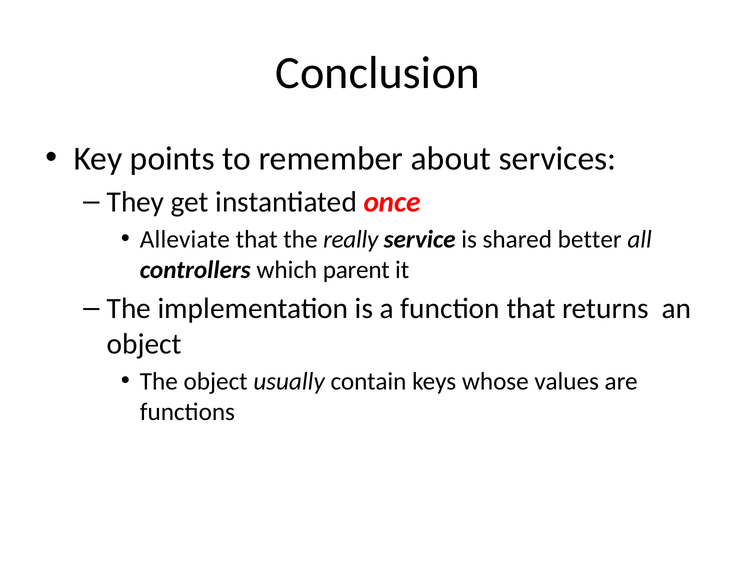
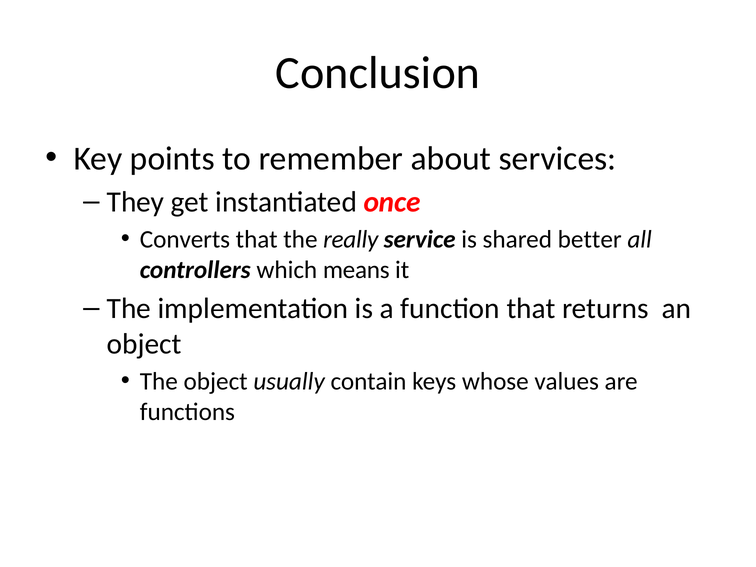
Alleviate: Alleviate -> Converts (185, 240)
parent: parent -> means (356, 270)
